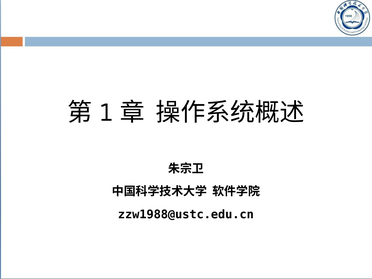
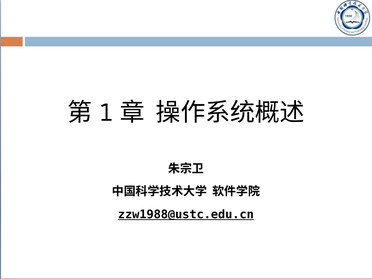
zzw1988@ustc.edu.cn underline: none -> present (186, 215)
